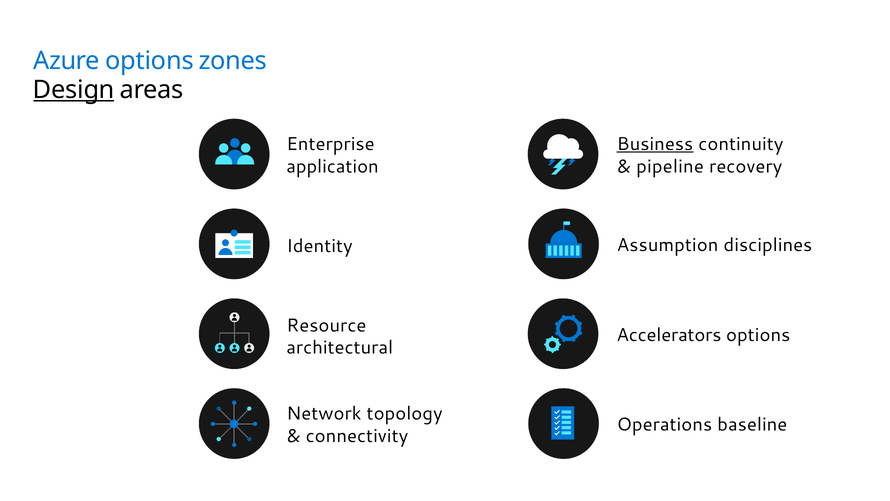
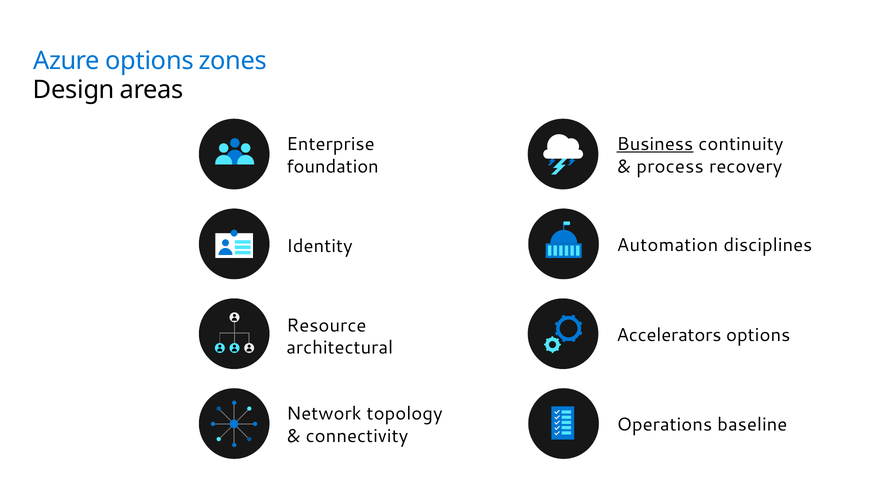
Design underline: present -> none (74, 90)
application: application -> foundation (333, 166)
pipeline: pipeline -> process (670, 166)
Assumption: Assumption -> Automation (668, 245)
